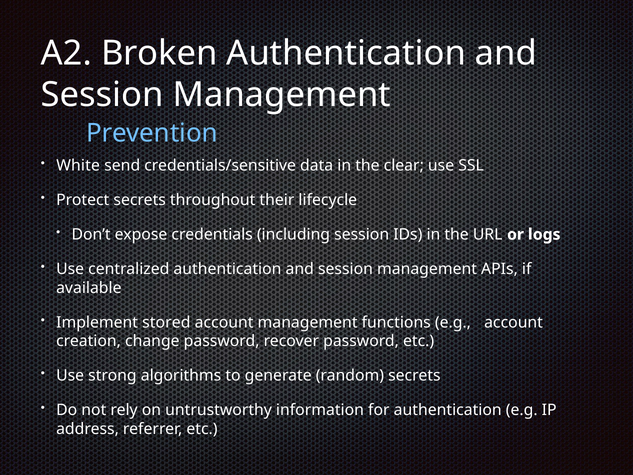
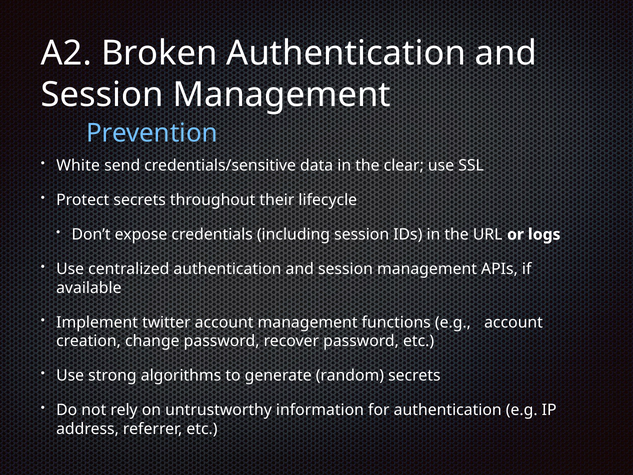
stored: stored -> twitter (166, 322)
